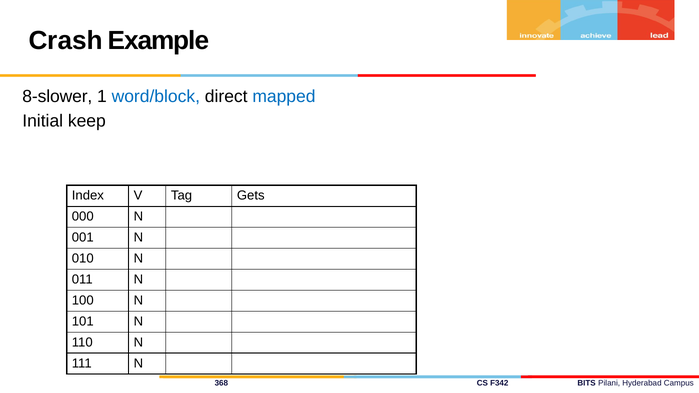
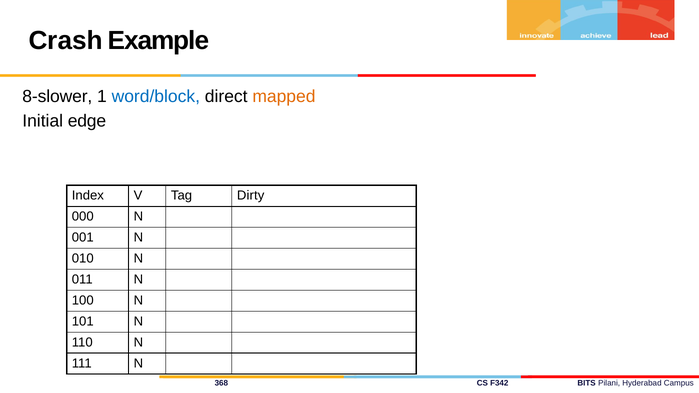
mapped colour: blue -> orange (284, 97)
keep: keep -> edge (87, 121)
Gets: Gets -> Dirty (251, 196)
